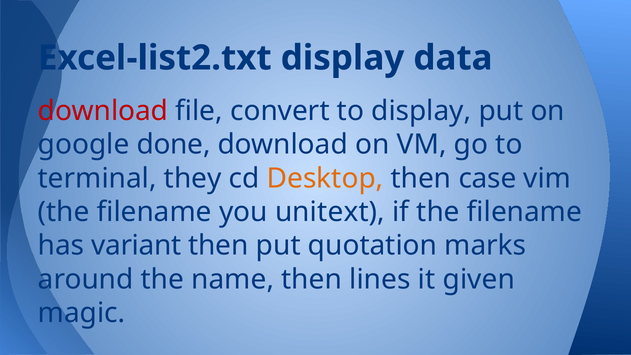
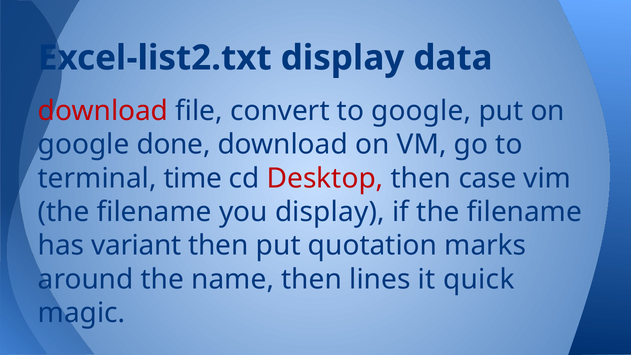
to display: display -> google (421, 111)
they: they -> time (193, 178)
Desktop colour: orange -> red (325, 178)
you unitext: unitext -> display (330, 212)
given: given -> quick (479, 279)
